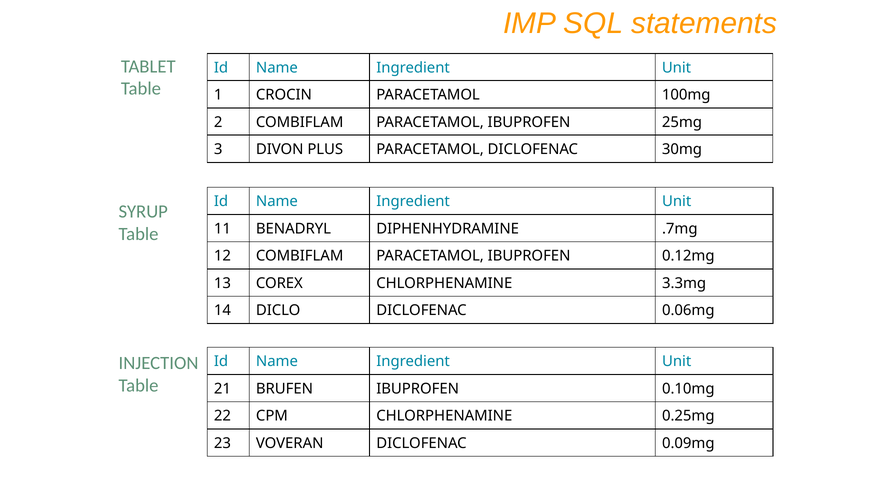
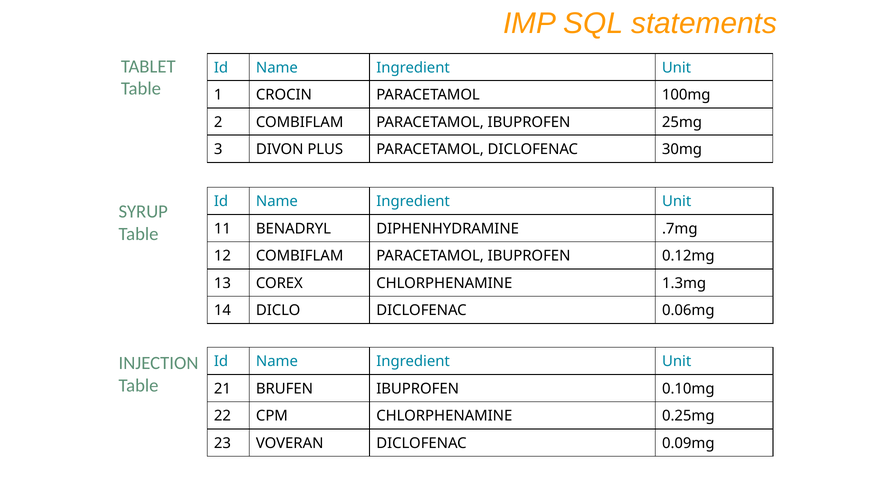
3.3mg: 3.3mg -> 1.3mg (684, 283)
